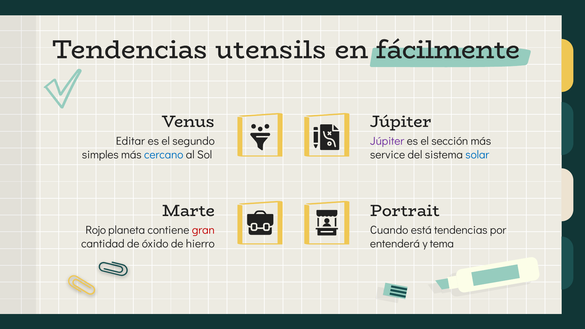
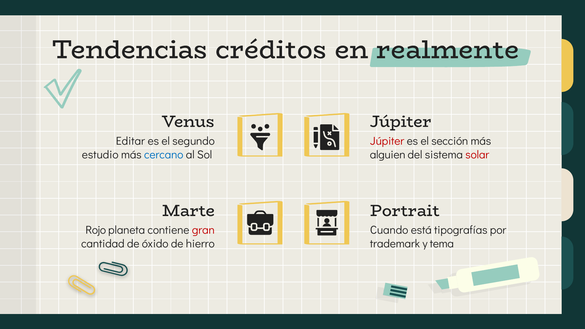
utensils: utensils -> créditos (271, 50)
fácilmente: fácilmente -> realmente (448, 50)
Júpiter colour: purple -> red (387, 141)
simples: simples -> estudio (100, 155)
service: service -> alguien (388, 155)
solar colour: blue -> red (477, 155)
está tendencias: tendencias -> tipografías (461, 230)
entenderá: entenderá -> trademark (395, 244)
